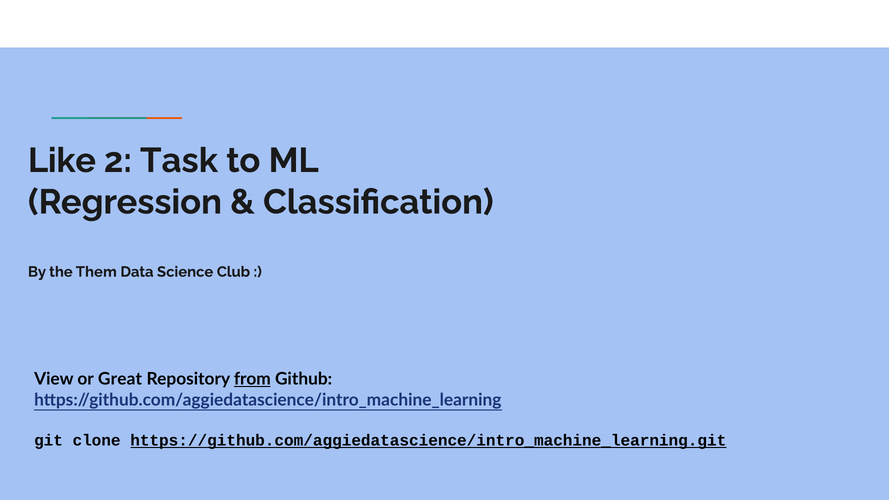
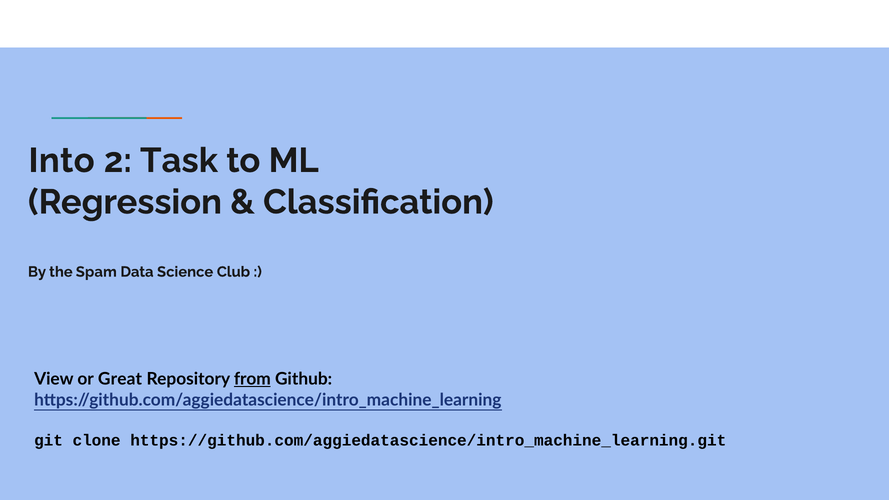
Like: Like -> Into (62, 161)
Them: Them -> Spam (96, 272)
https://github.com/aggiedatascience/intro_machine_learning.git underline: present -> none (428, 441)
